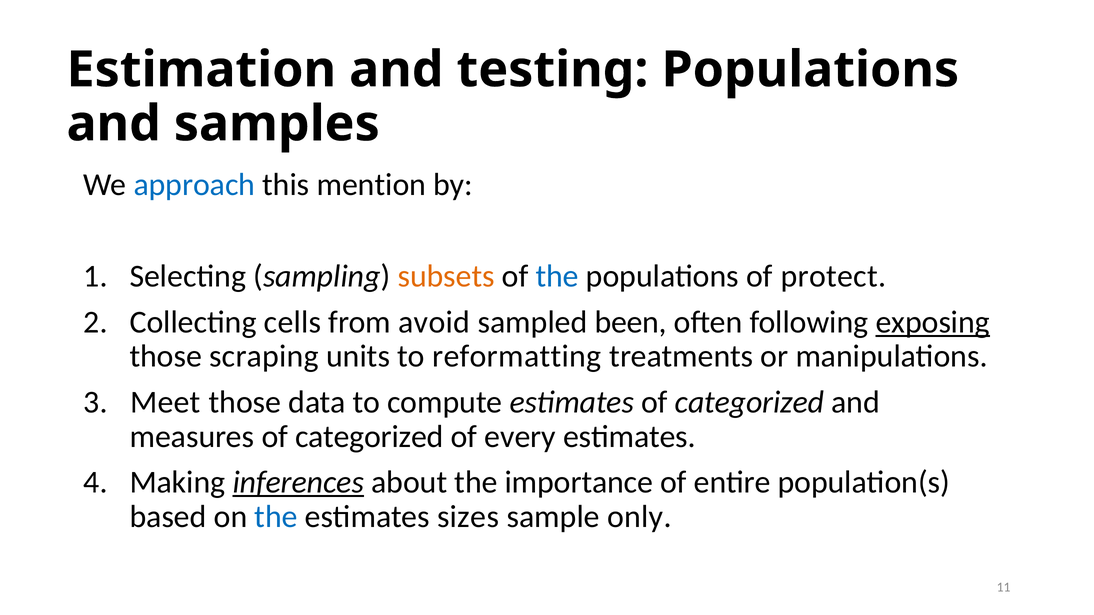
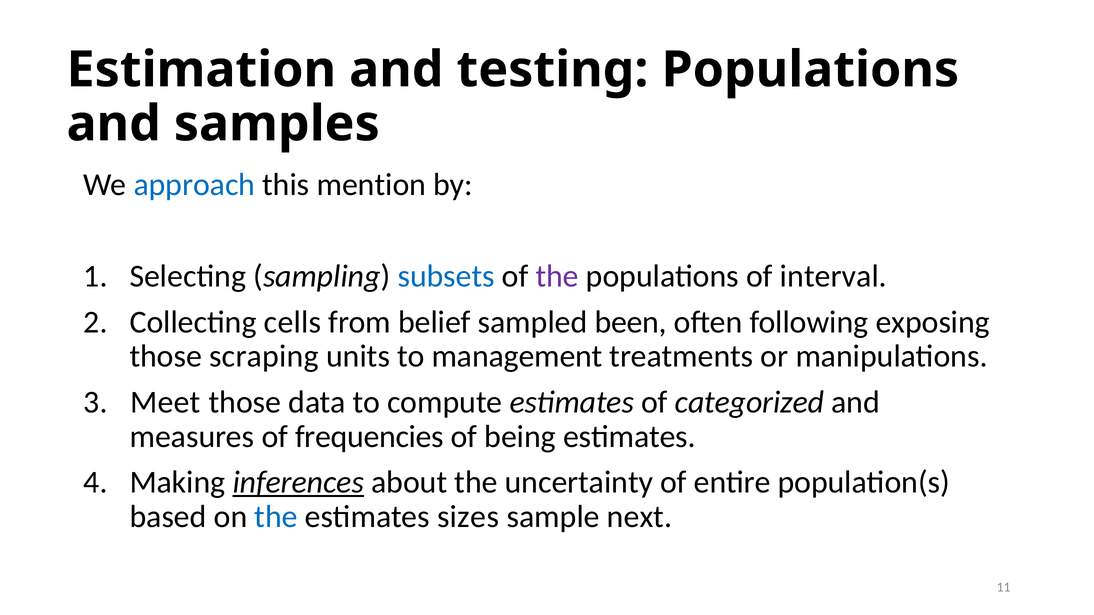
subsets colour: orange -> blue (446, 276)
the colour: blue -> purple (557, 276)
protect: protect -> interval (833, 276)
avoid: avoid -> belief (434, 322)
exposing underline: present -> none (933, 322)
reformatting: reformatting -> management (517, 357)
measures of categorized: categorized -> frequencies (369, 437)
every: every -> being (520, 437)
importance: importance -> uncertainty (579, 483)
only: only -> next (639, 517)
